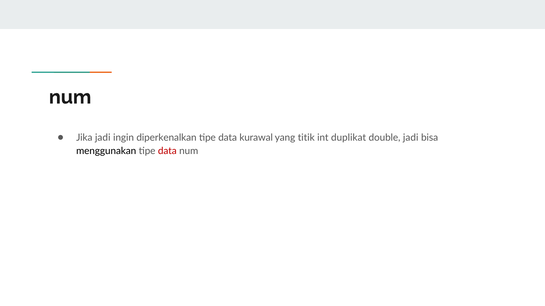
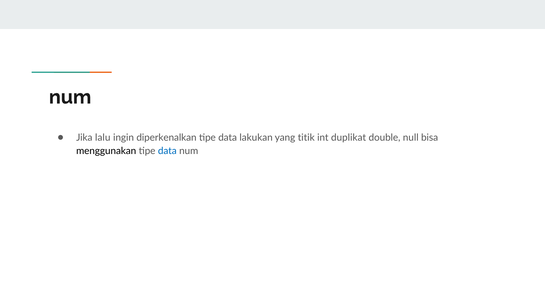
Jika jadi: jadi -> lalu (103, 138)
kurawal: kurawal -> lakukan (256, 138)
double jadi: jadi -> null (411, 138)
data colour: red -> blue (167, 151)
